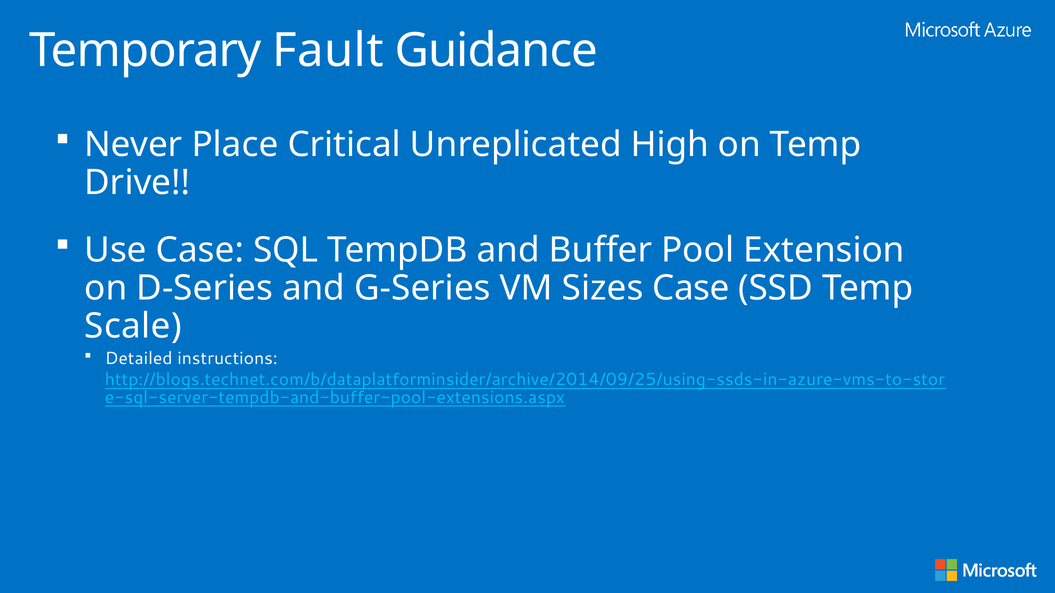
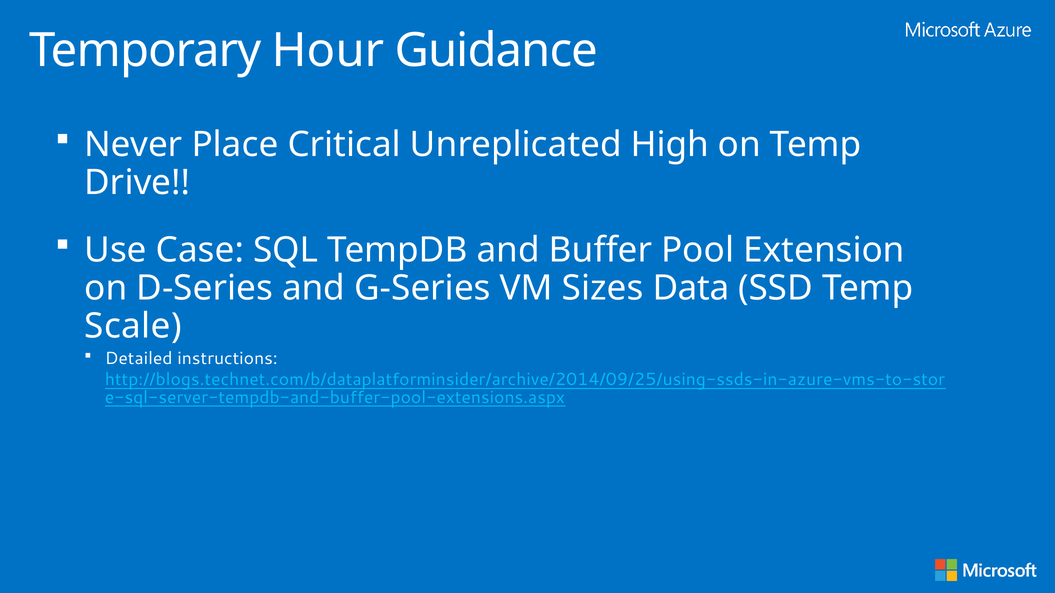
Fault: Fault -> Hour (328, 51)
Sizes Case: Case -> Data (691, 289)
